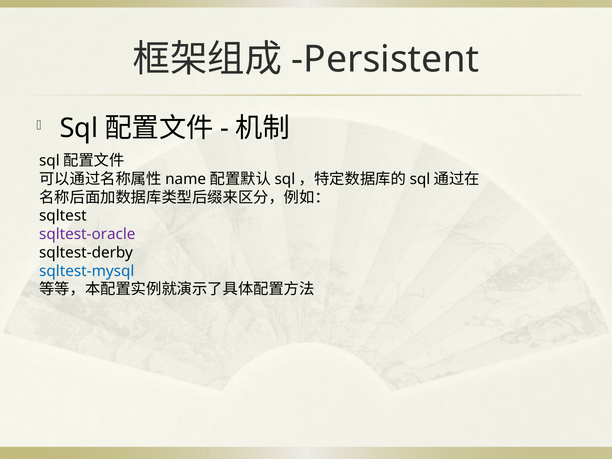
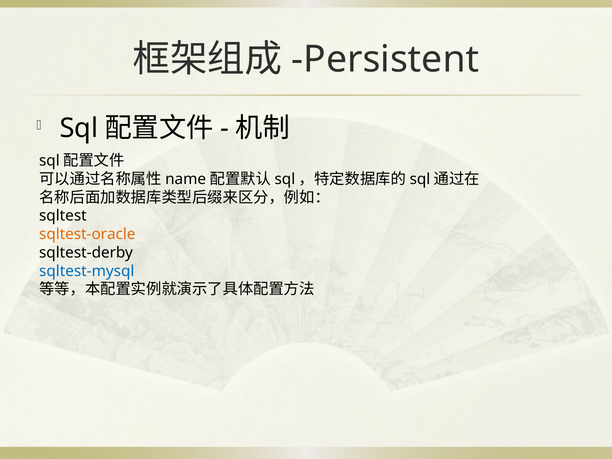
sqltest-oracle colour: purple -> orange (87, 234)
